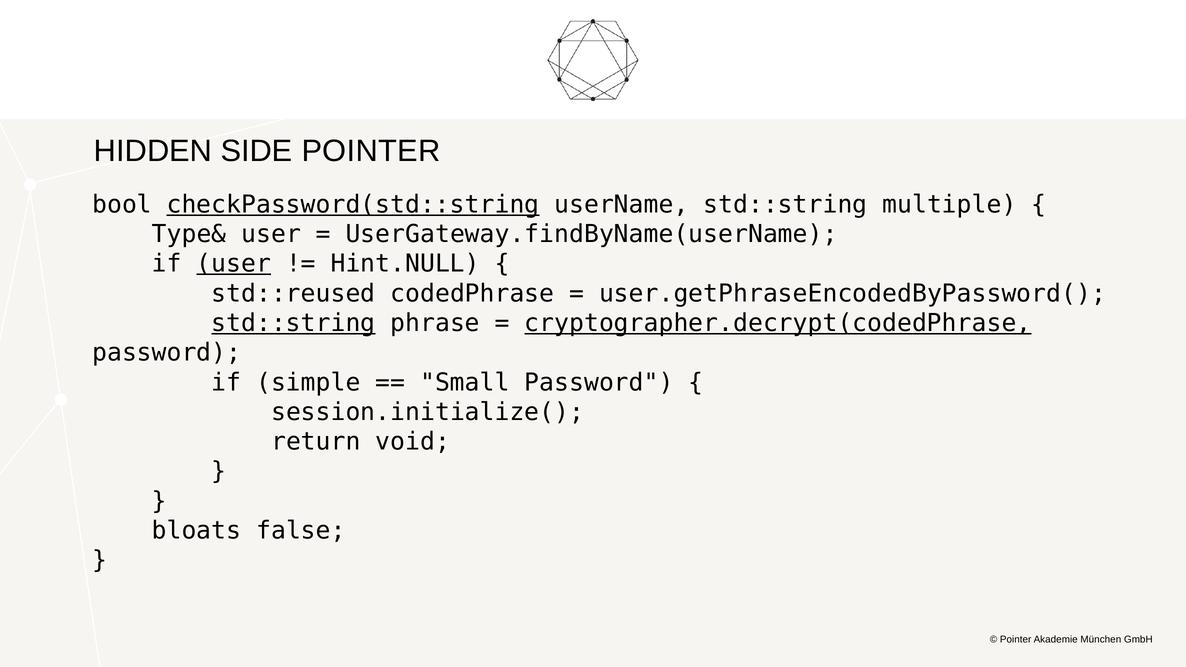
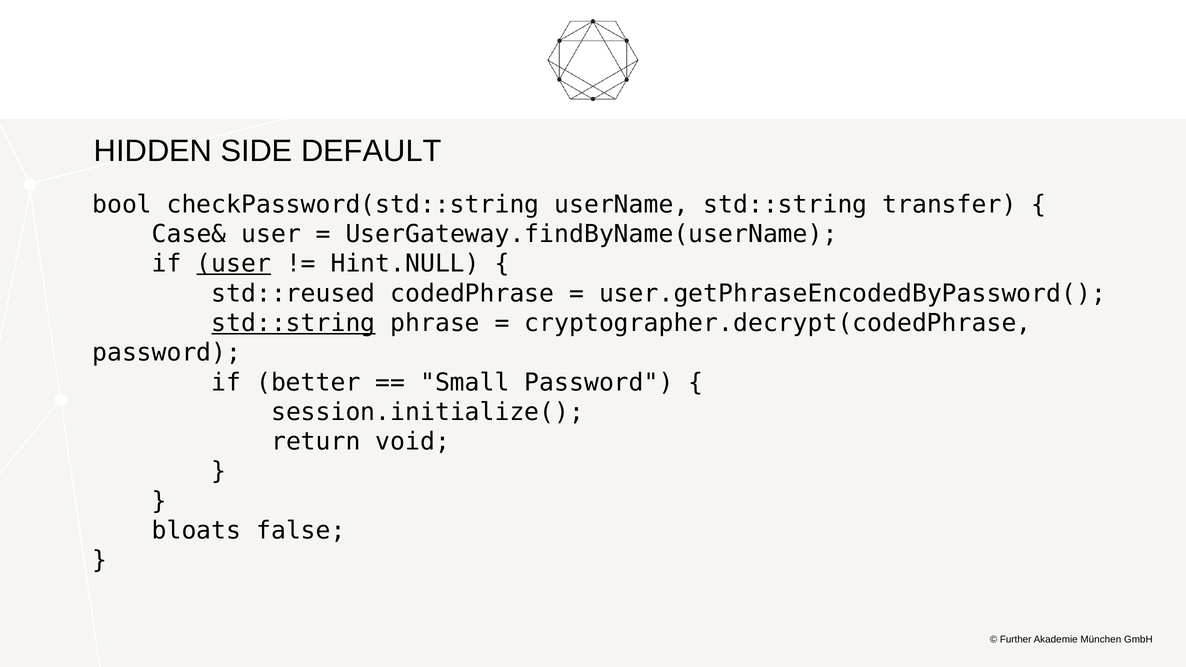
SIDE POINTER: POINTER -> DEFAULT (371, 151)
checkPassword(std::string underline: present -> none (353, 204)
multiple: multiple -> transfer (949, 204)
Type&: Type& -> Case& (189, 234)
cryptographer.decrypt(codedPhrase underline: present -> none (778, 323)
simple: simple -> better (308, 382)
Pointer: Pointer -> Further (1016, 639)
